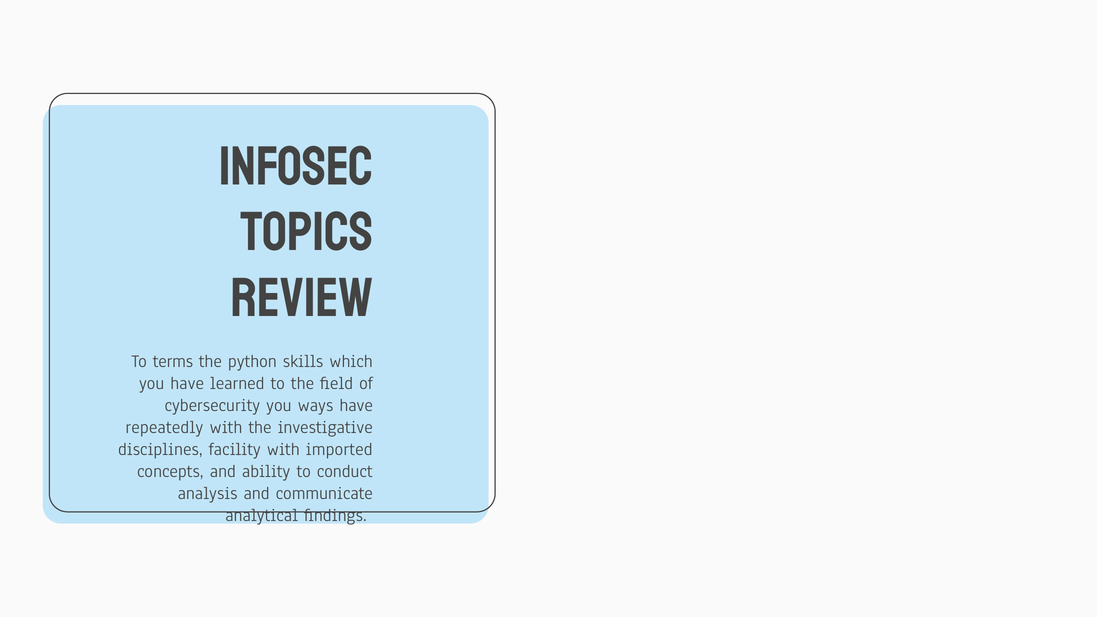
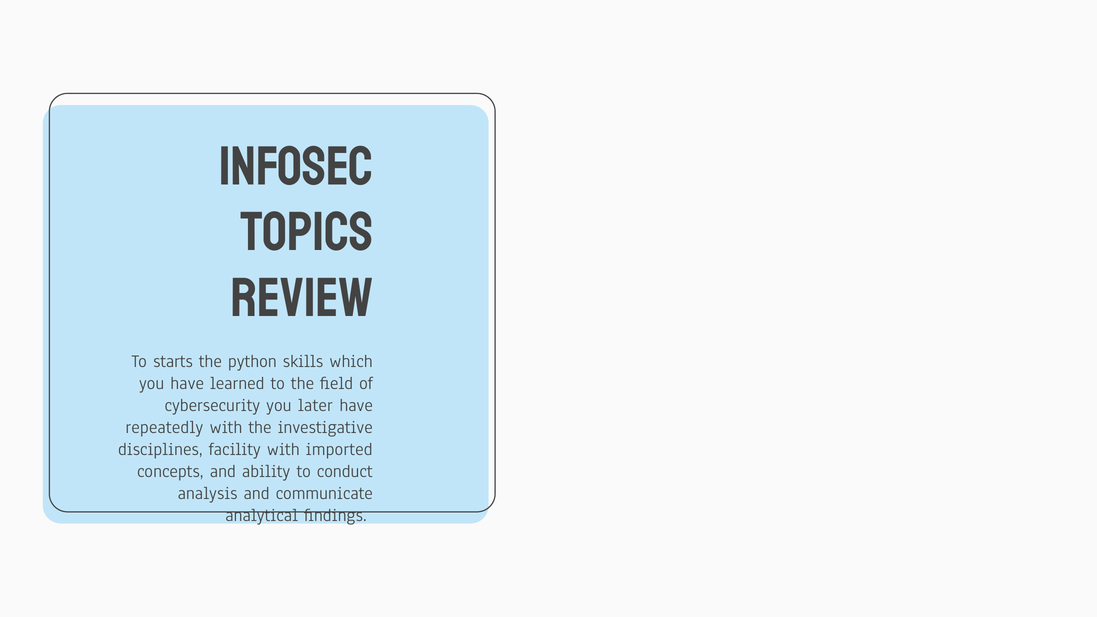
terms: terms -> starts (173, 361)
ways: ways -> later (315, 405)
